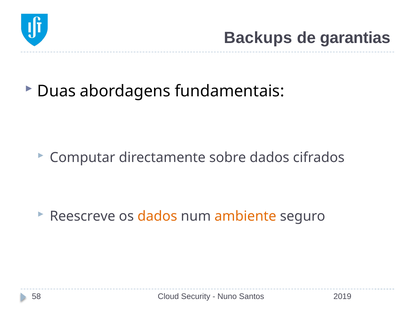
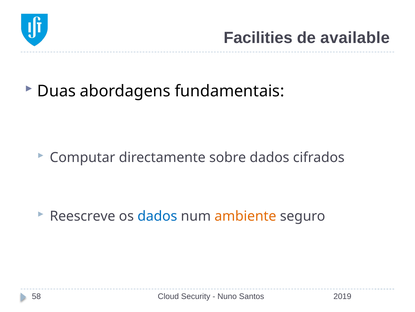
Backups: Backups -> Facilities (258, 38)
garantias: garantias -> available (355, 38)
dados colour: orange -> blue (157, 216)
